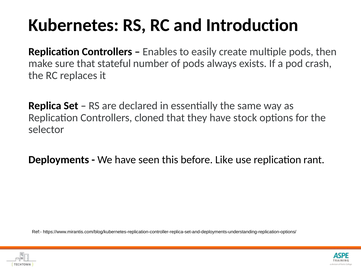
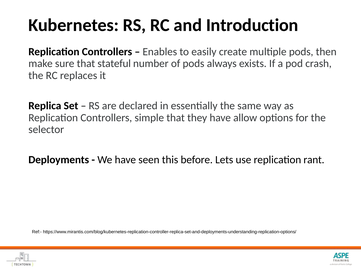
cloned: cloned -> simple (149, 118)
stock: stock -> allow (245, 118)
Like: Like -> Lets (224, 160)
